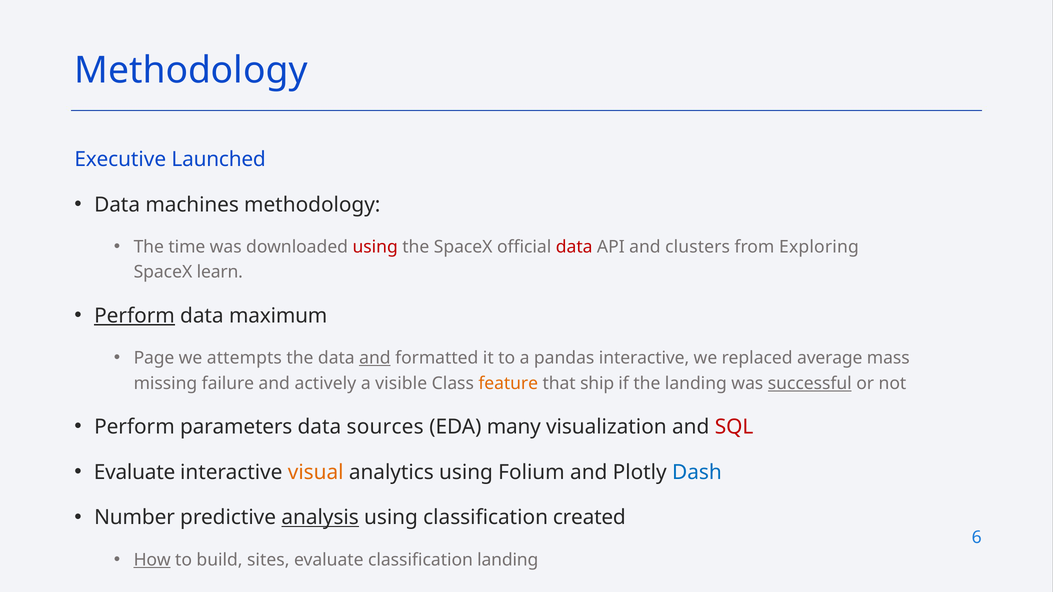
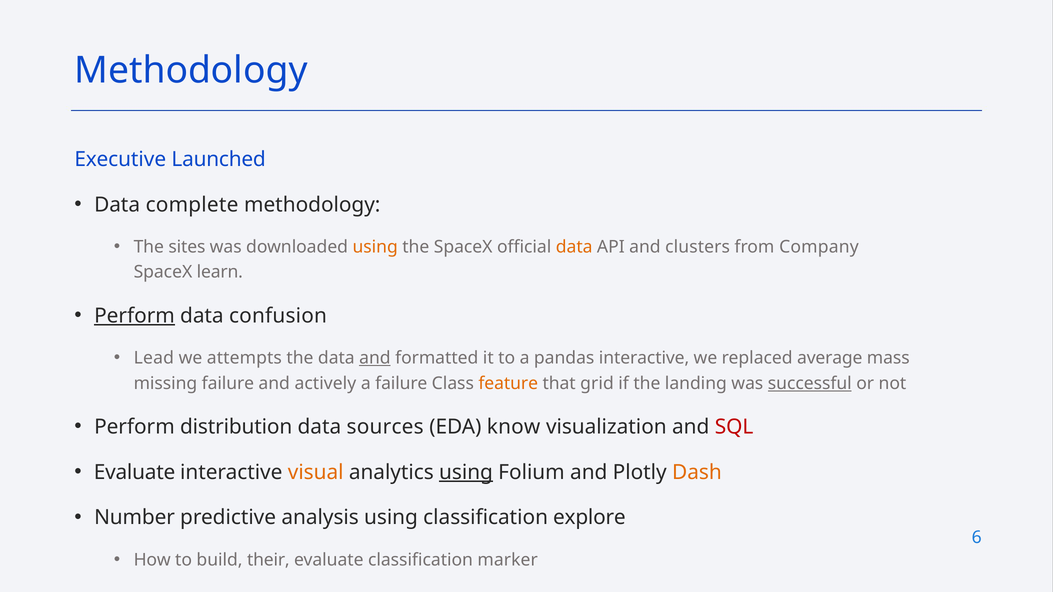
machines: machines -> complete (192, 205)
time: time -> sites (187, 247)
using colour: red -> orange (375, 247)
data colour: red -> orange (574, 247)
Exploring: Exploring -> Company (819, 247)
maximum: maximum -> confusion (278, 316)
Page: Page -> Lead (154, 358)
a visible: visible -> failure (401, 384)
ship: ship -> grid (597, 384)
parameters: parameters -> distribution (236, 427)
many: many -> know (514, 427)
using underline: none -> present (466, 472)
Dash colour: blue -> orange (697, 472)
analysis underline: present -> none (320, 518)
created: created -> explore (589, 518)
How underline: present -> none (152, 560)
sites: sites -> their (268, 560)
classification landing: landing -> marker (508, 560)
